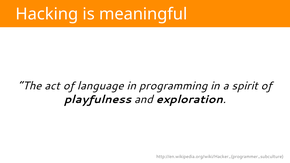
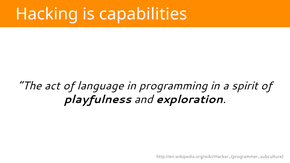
meaningful: meaningful -> capabilities (143, 14)
